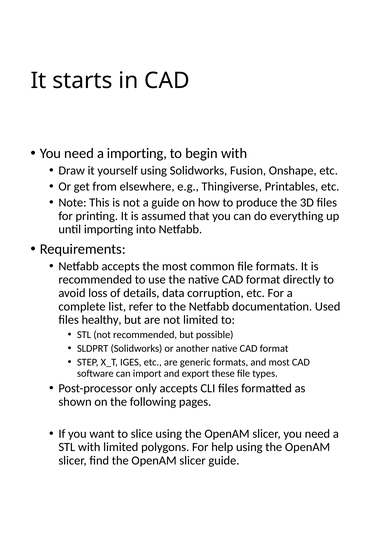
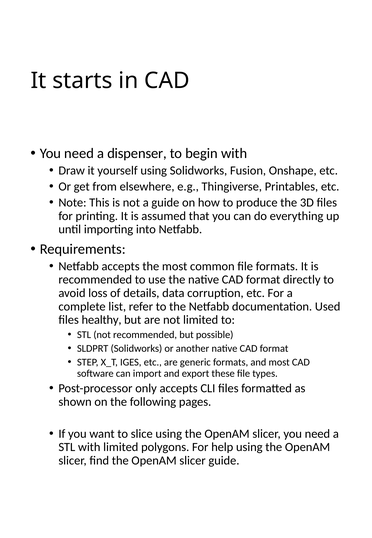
a importing: importing -> dispenser (137, 153)
